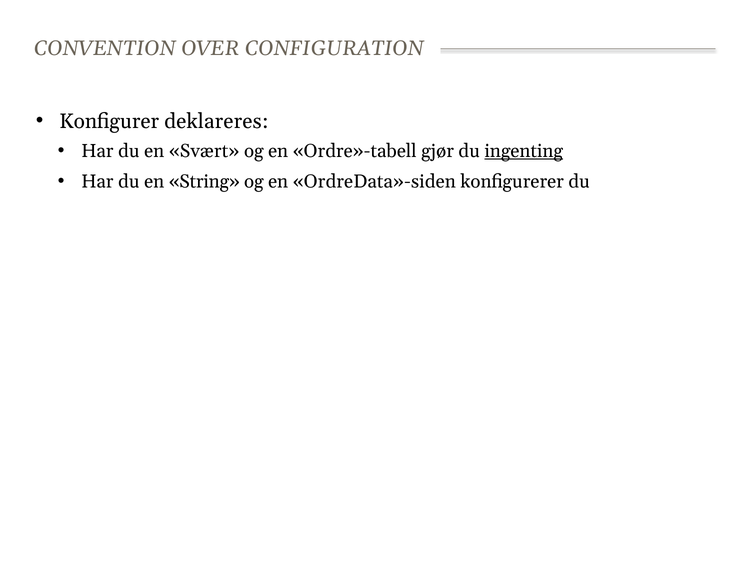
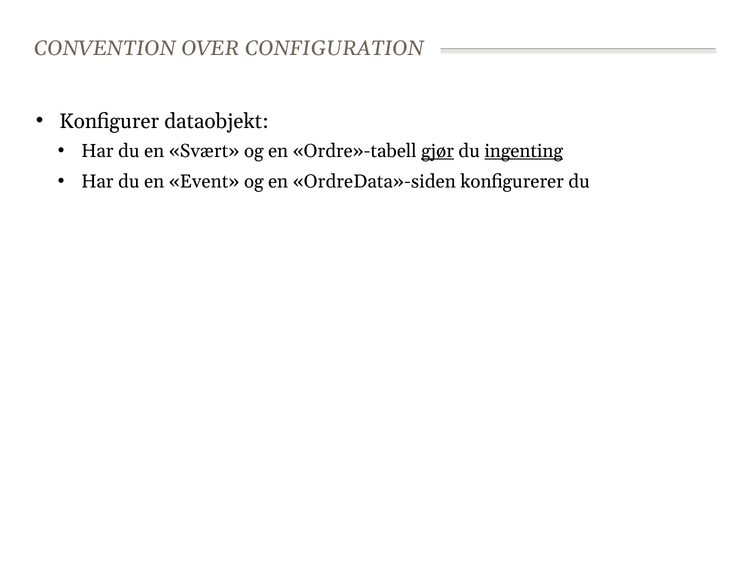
deklareres: deklareres -> dataobjekt (216, 121)
gjør underline: none -> present (438, 151)
String: String -> Event (204, 182)
